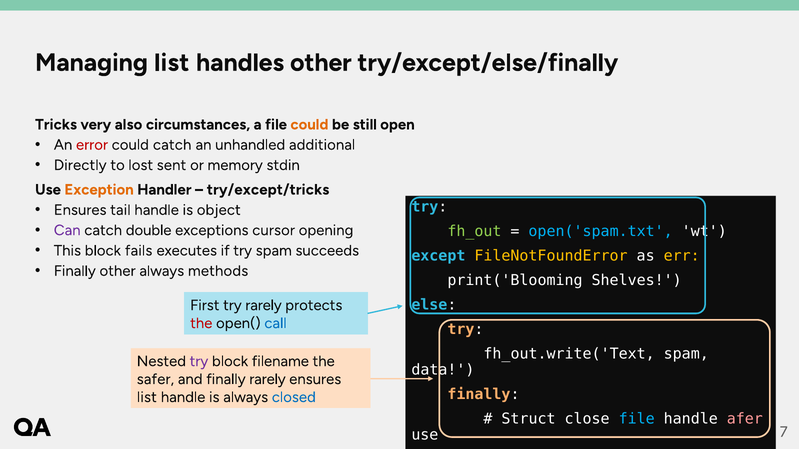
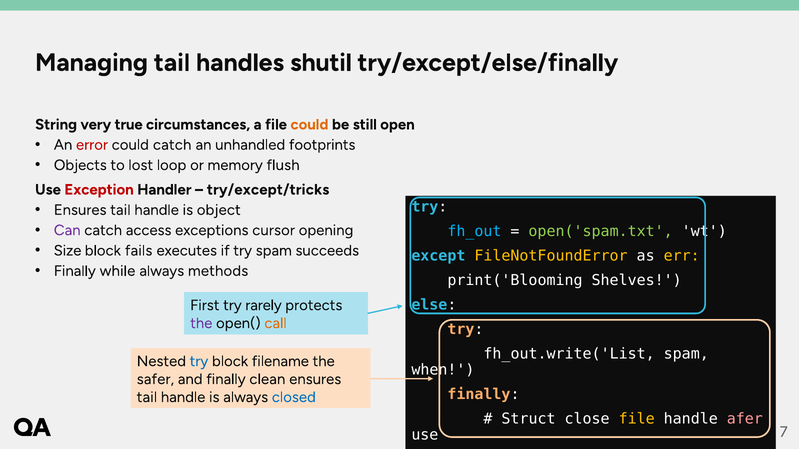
Managing list: list -> tail (172, 63)
handles other: other -> shutil (321, 63)
Tricks: Tricks -> String (56, 125)
also: also -> true (129, 125)
additional: additional -> footprints (322, 145)
Directly: Directly -> Objects (80, 165)
sent: sent -> loop (172, 165)
stdin: stdin -> flush (283, 165)
Exception colour: orange -> red (99, 190)
double: double -> access (149, 230)
fh_out colour: light green -> light blue (474, 231)
open('spam.txt colour: light blue -> light green (601, 231)
This: This -> Size (68, 251)
Finally other: other -> while (117, 271)
the colour: red -> purple (201, 323)
call colour: blue -> orange (275, 323)
fh_out.write('Text: fh_out.write('Text -> fh_out.write('List (569, 354)
try colour: purple -> blue (199, 362)
data: data -> when (443, 370)
finally rarely: rarely -> clean (267, 380)
list: list -> tail (147, 397)
file colour: light blue -> yellow (637, 419)
